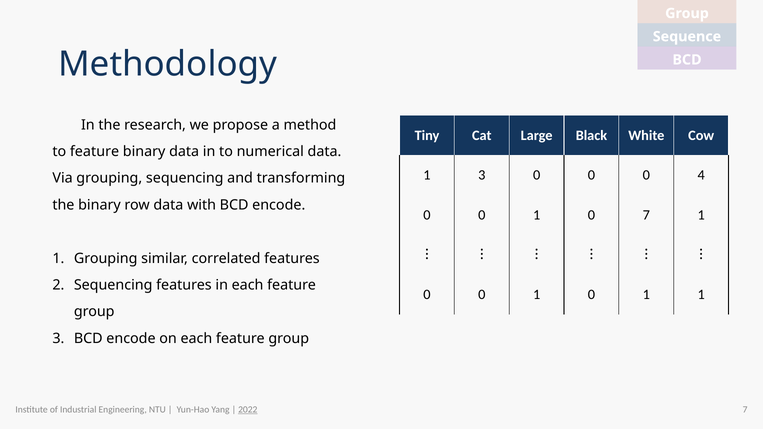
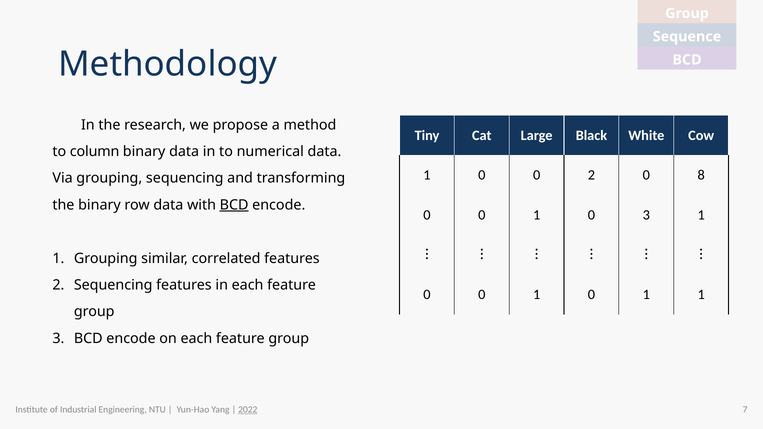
to feature: feature -> column (95, 152)
3: 3 -> 0 (482, 175)
0: 0 -> 2 (591, 175)
4: 4 -> 8 (701, 175)
BCD underline: none -> present (234, 205)
0 7: 7 -> 3 (646, 215)
